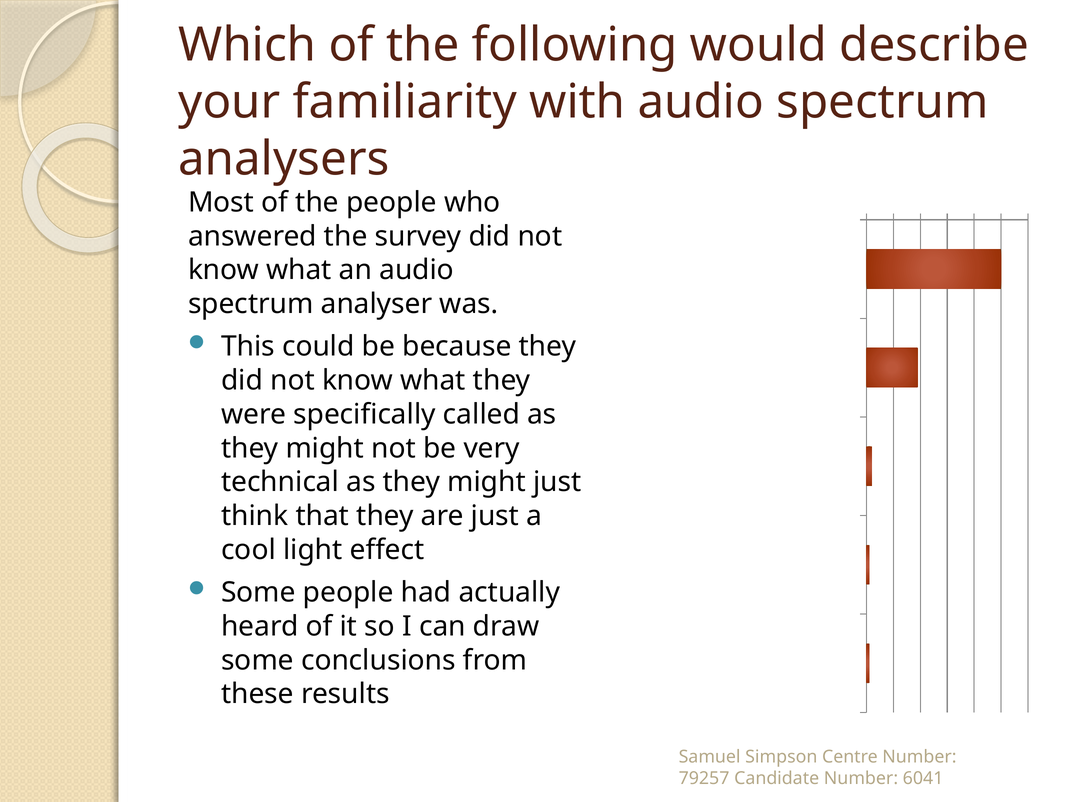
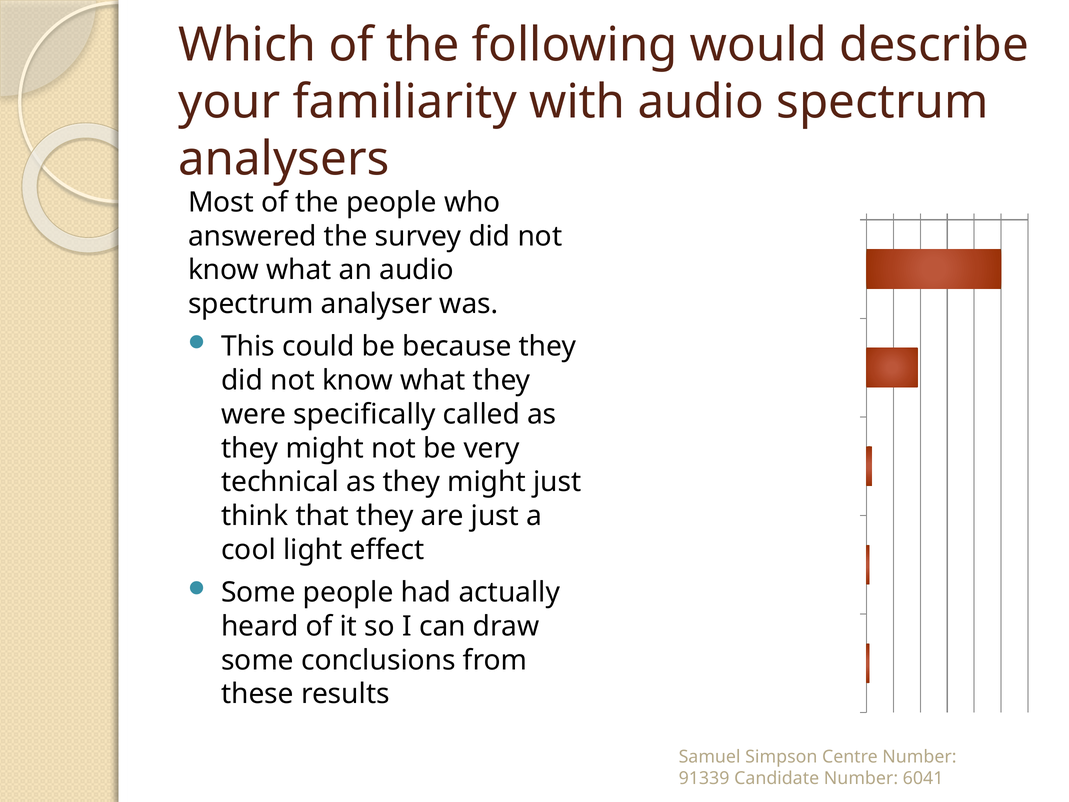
79257: 79257 -> 91339 (704, 778)
